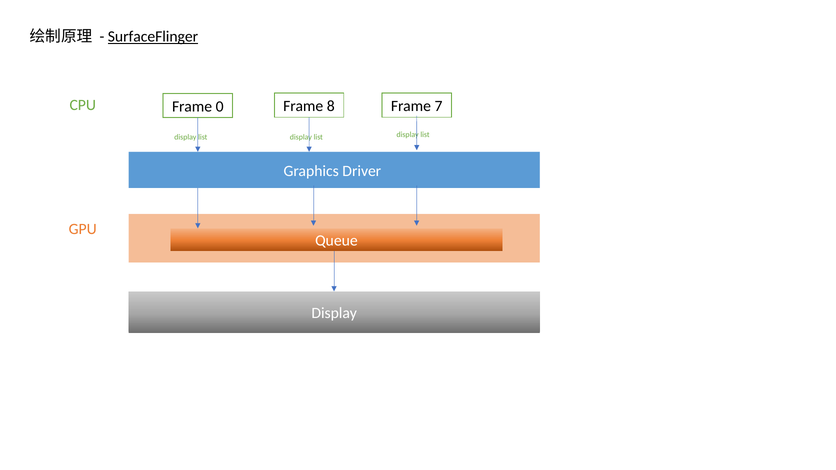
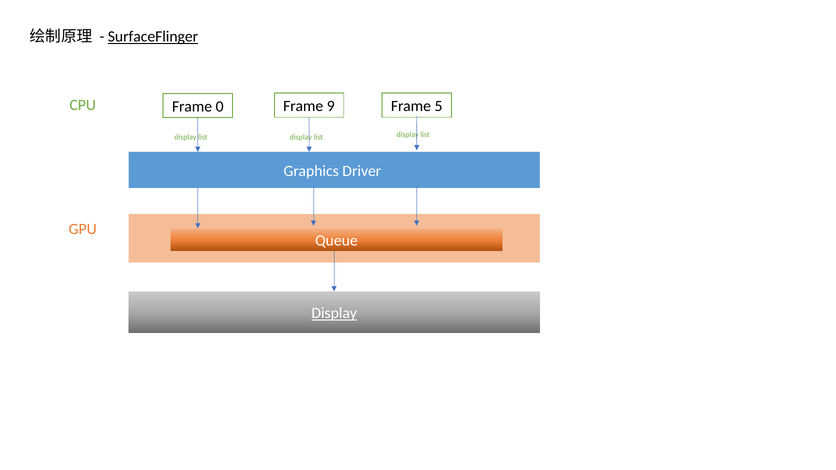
8: 8 -> 9 (331, 106)
7: 7 -> 5 (439, 106)
Display underline: none -> present (334, 313)
